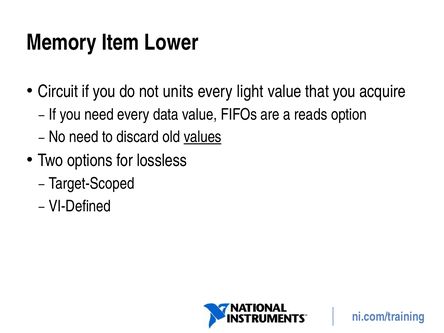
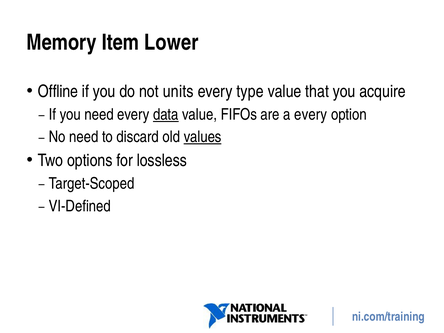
Circuit: Circuit -> Offline (58, 91)
light: light -> type (250, 91)
data underline: none -> present (166, 115)
a reads: reads -> every (311, 115)
